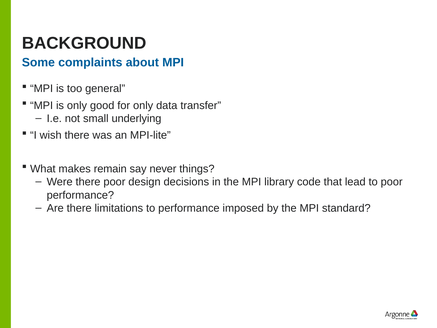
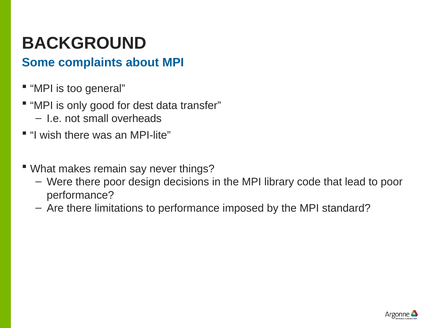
for only: only -> dest (143, 105)
underlying: underlying -> overheads (137, 118)
